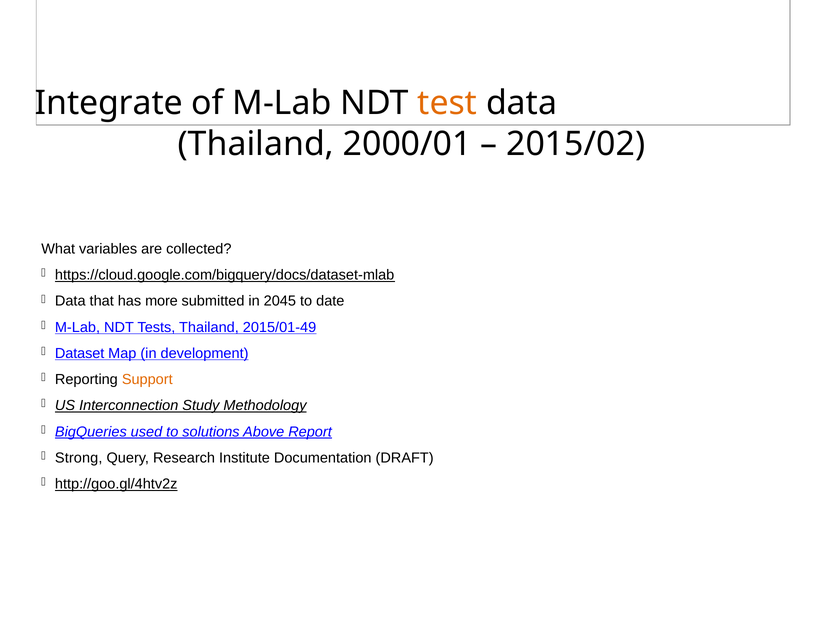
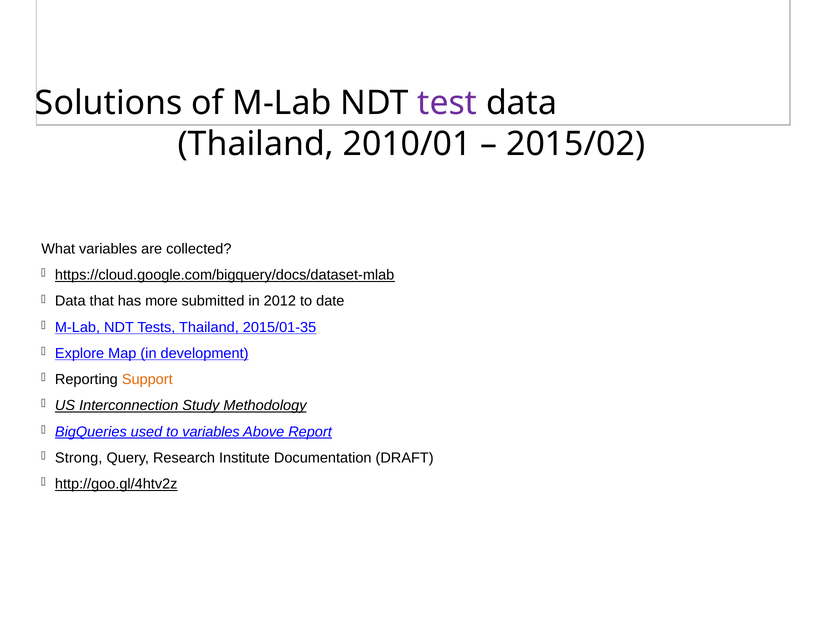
Integrate: Integrate -> Solutions (109, 103)
test colour: orange -> purple (447, 103)
2000/01: 2000/01 -> 2010/01 (407, 144)
2045: 2045 -> 2012 (280, 301)
2015/01-49: 2015/01-49 -> 2015/01-35 (280, 328)
Dataset: Dataset -> Explore (80, 354)
to solutions: solutions -> variables (211, 432)
